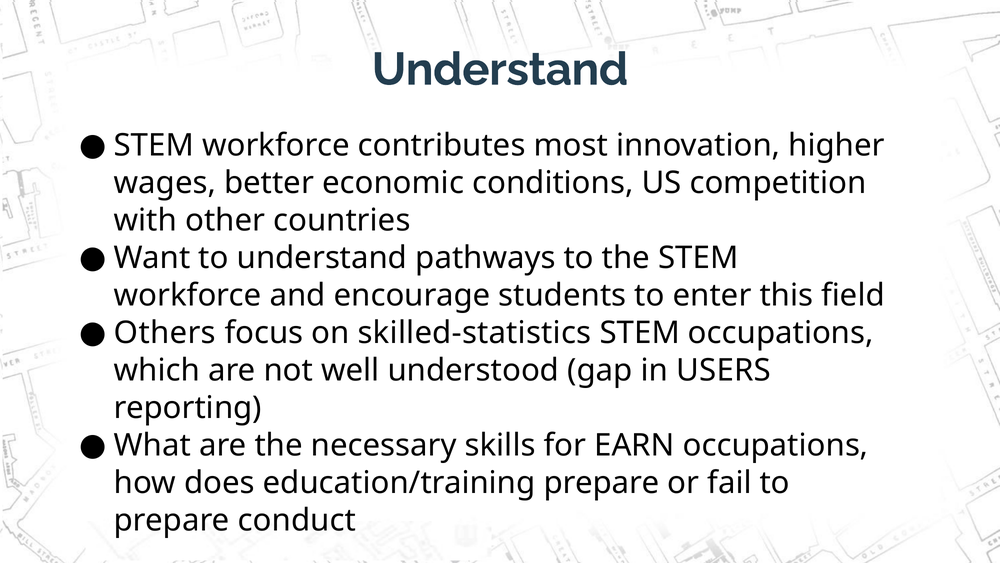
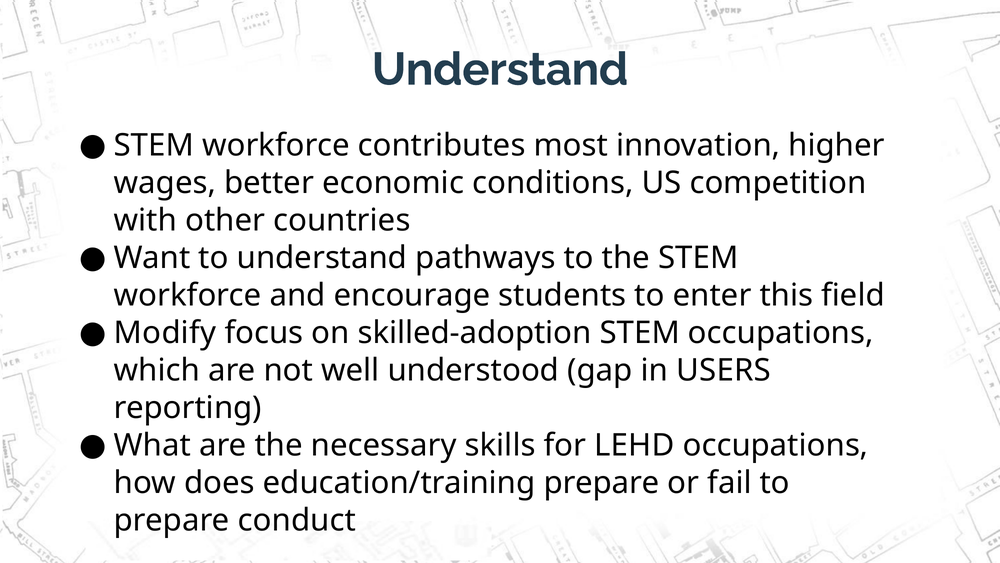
Others: Others -> Modify (165, 333)
skilled-statistics: skilled-statistics -> skilled-adoption (475, 333)
EARN: EARN -> LEHD (634, 445)
